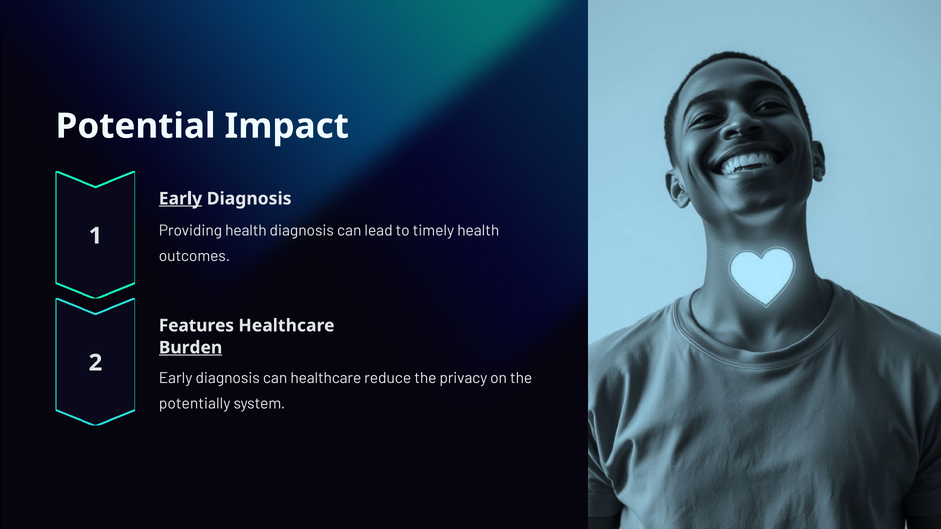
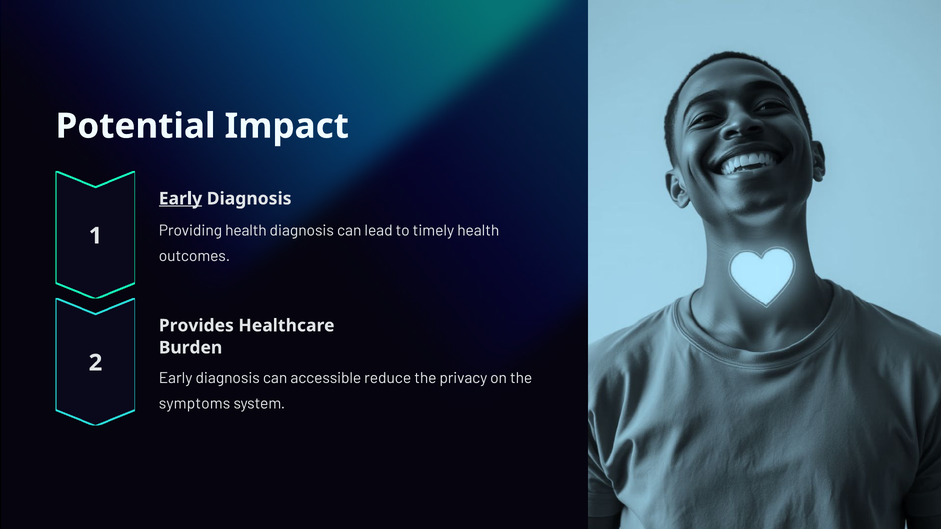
Features: Features -> Provides (196, 326)
Burden underline: present -> none (191, 348)
can healthcare: healthcare -> accessible (326, 378)
potentially: potentially -> symptoms (195, 404)
